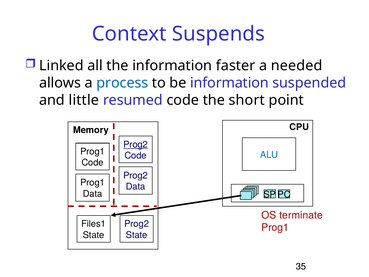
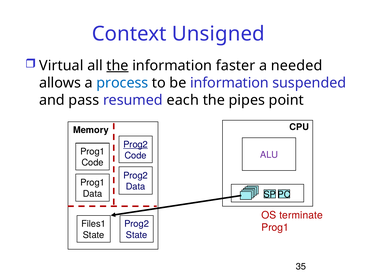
Suspends: Suspends -> Unsigned (218, 34)
Linked: Linked -> Virtual (61, 66)
the underline: none -> present (118, 66)
little: little -> pass (84, 100)
resumed code: code -> each (183, 100)
short: short -> pipes (247, 100)
ALU colour: blue -> purple (269, 155)
